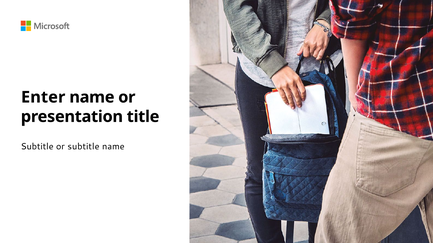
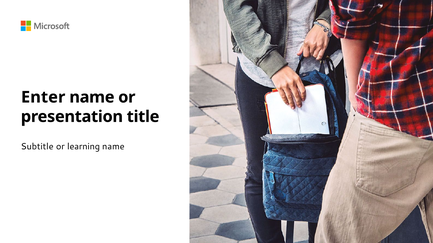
or subtitle: subtitle -> learning (84, 147)
